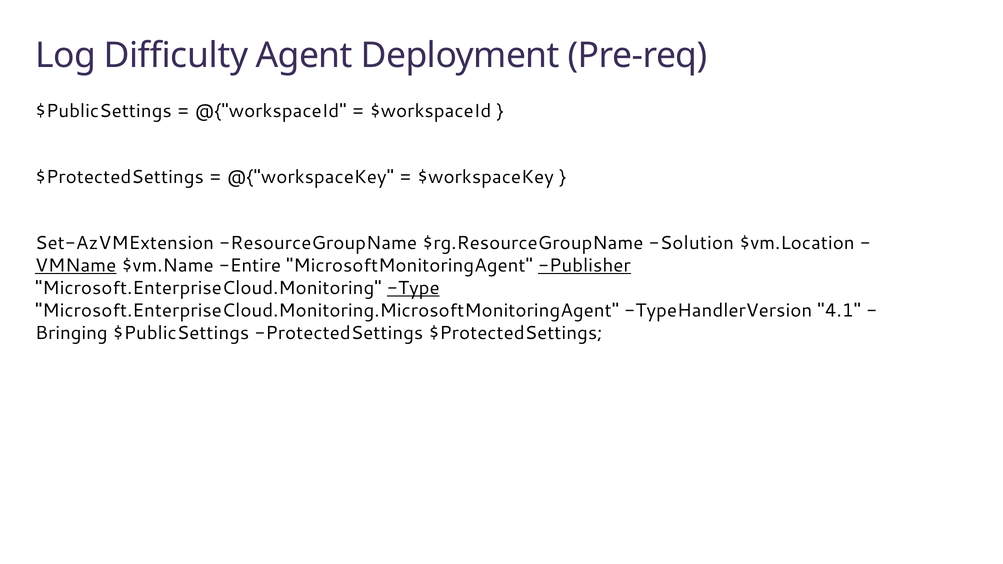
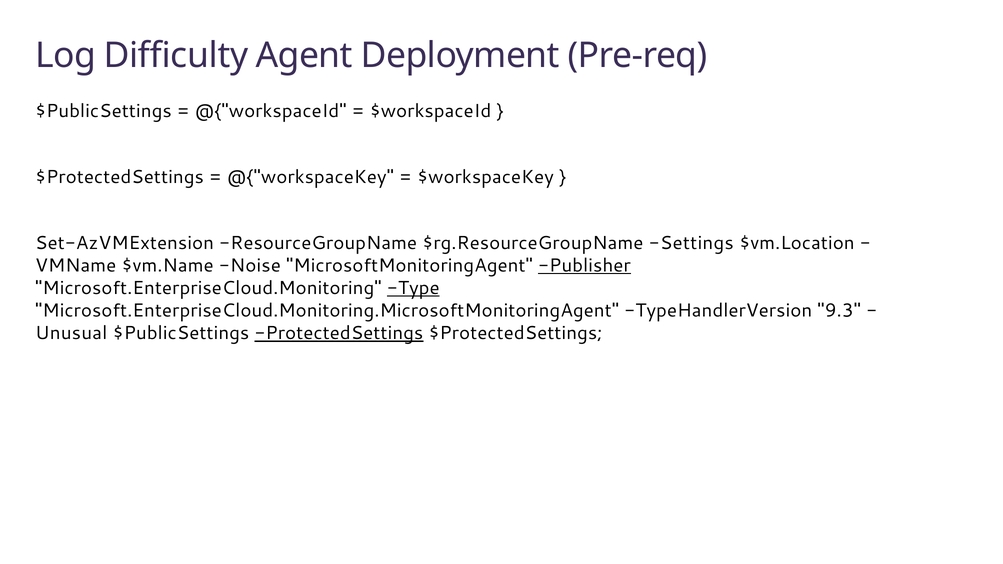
Solution: Solution -> Settings (691, 243)
VMName underline: present -> none (76, 266)
Entire: Entire -> Noise (250, 266)
4.1: 4.1 -> 9.3 (839, 311)
Bringing: Bringing -> Unusual (71, 333)
ProtectedSettings underline: none -> present (339, 333)
